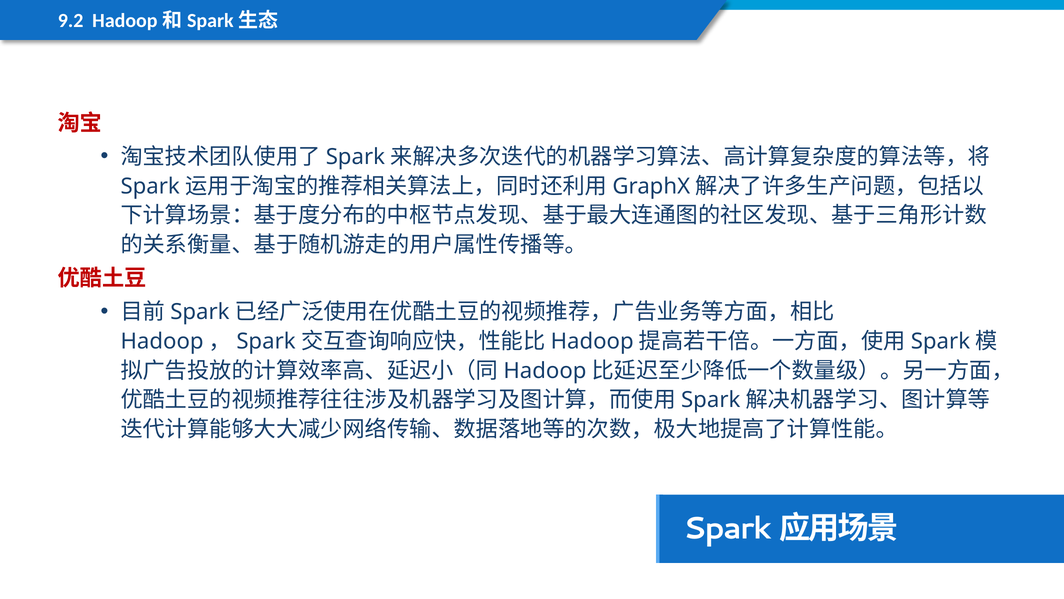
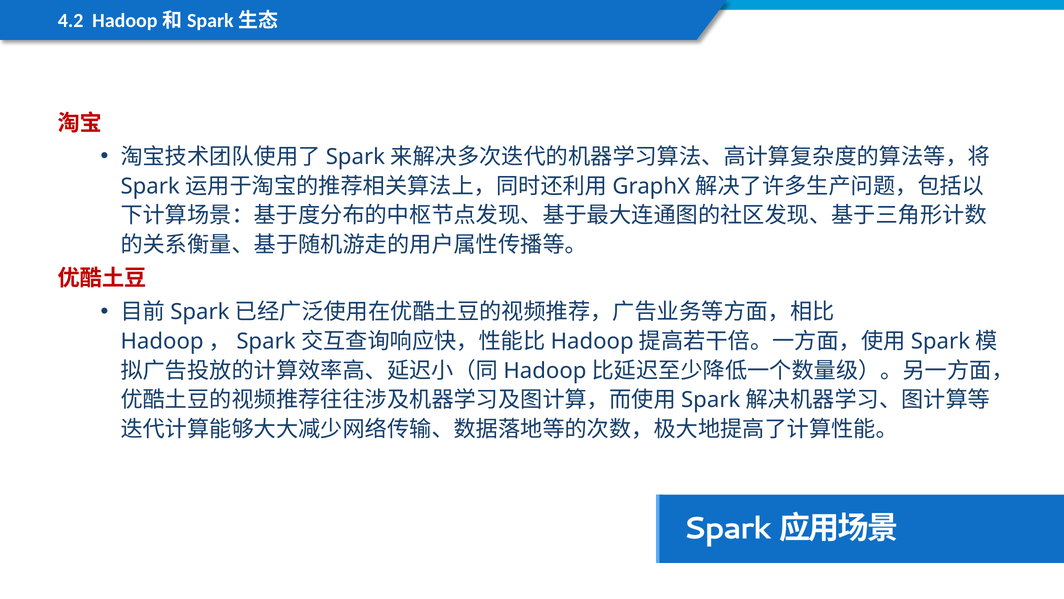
9.2: 9.2 -> 4.2 (71, 21)
